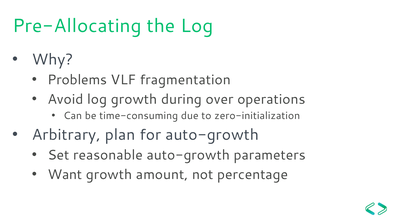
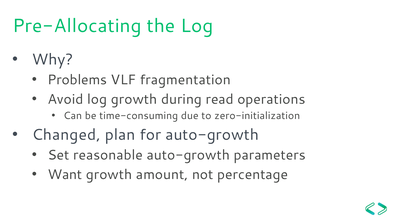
over: over -> read (220, 99)
Arbitrary: Arbitrary -> Changed (66, 135)
